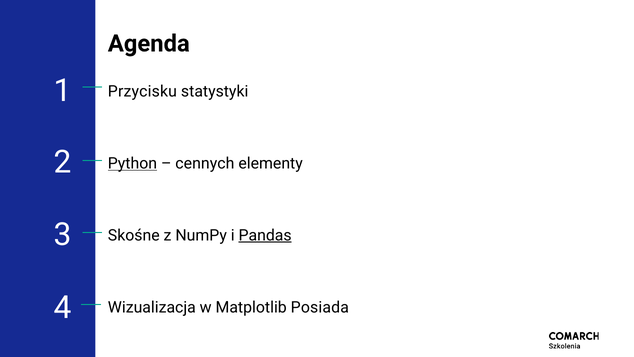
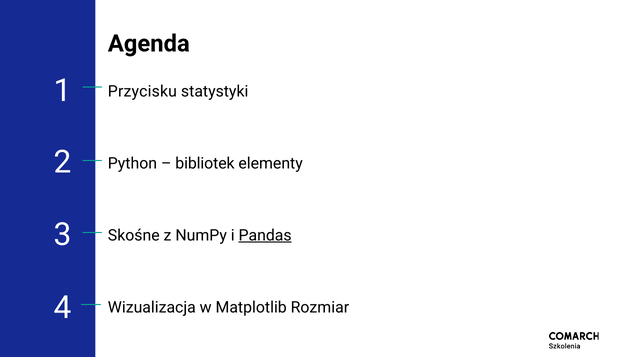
Python underline: present -> none (132, 163)
cennych: cennych -> bibliotek (205, 163)
Posiada: Posiada -> Rozmiar (320, 307)
